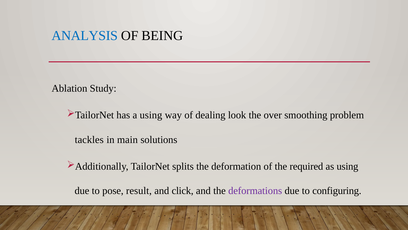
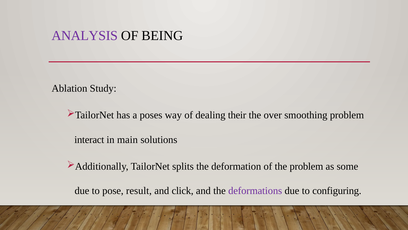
ANALYSIS colour: blue -> purple (85, 36)
a using: using -> poses (151, 115)
look: look -> their (237, 115)
tackles: tackles -> interact (89, 139)
the required: required -> problem (306, 166)
as using: using -> some (347, 166)
